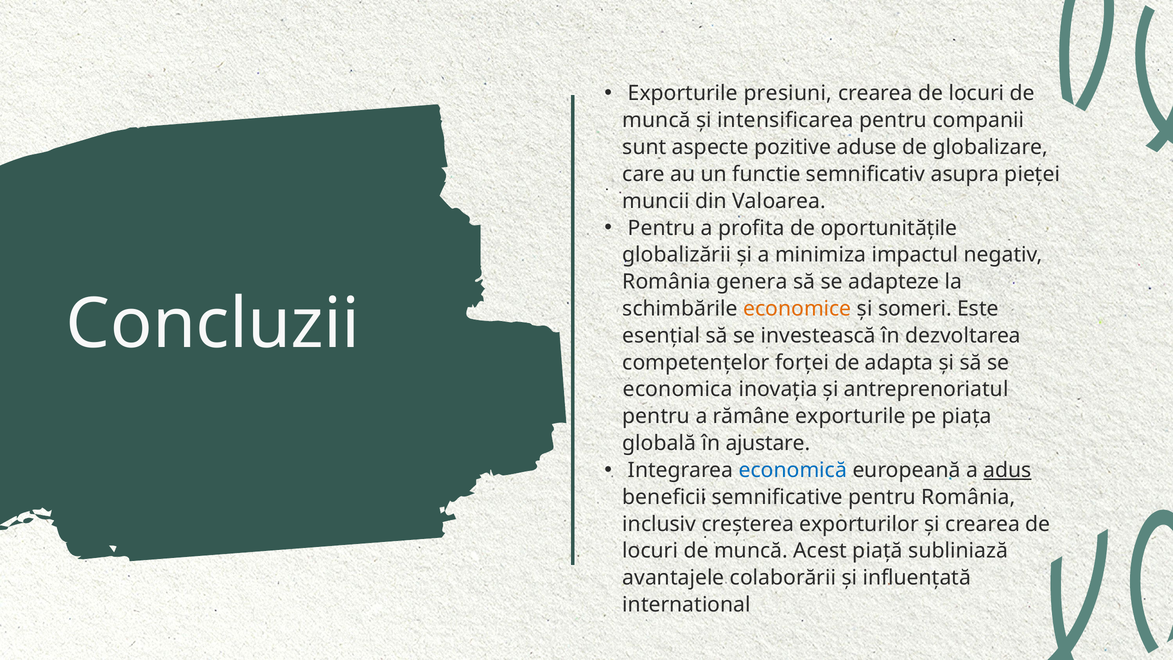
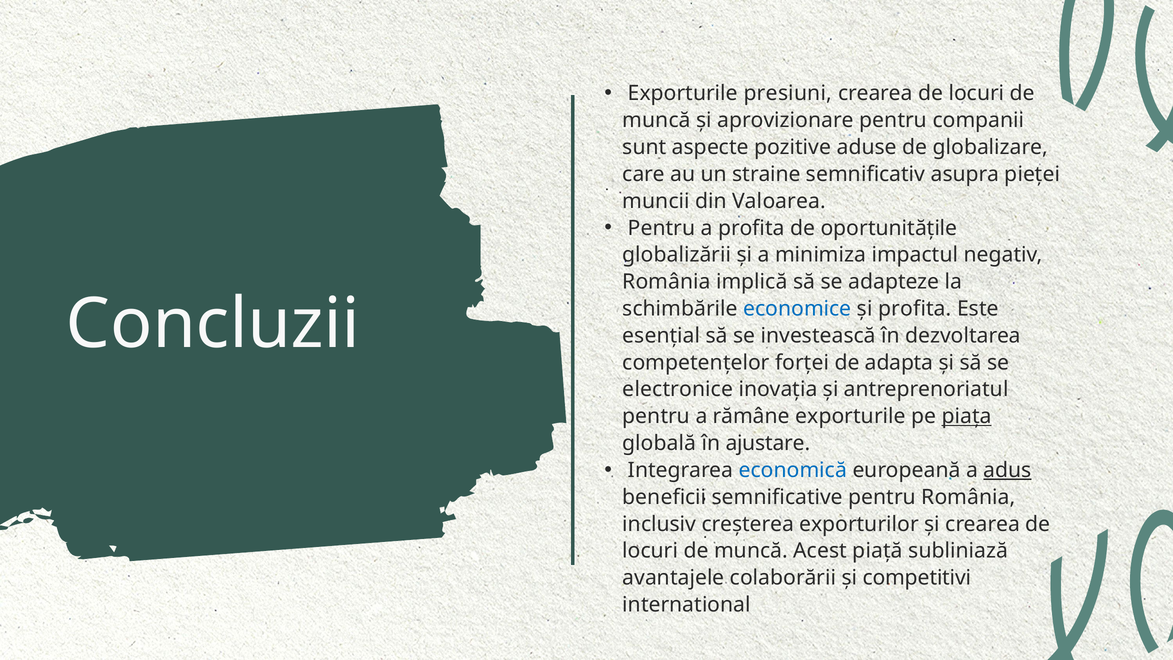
intensificarea: intensificarea -> aprovizionare (786, 120)
functie: functie -> straine (767, 174)
genera: genera -> implică (752, 282)
economice colour: orange -> blue (797, 309)
și someri: someri -> profita (915, 309)
economica: economica -> electronice (678, 389)
piața underline: none -> present (967, 416)
influențată: influențată -> competitivi (917, 578)
